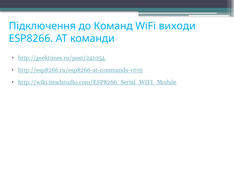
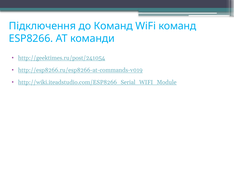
WiFi виходи: виходи -> команд (177, 26)
